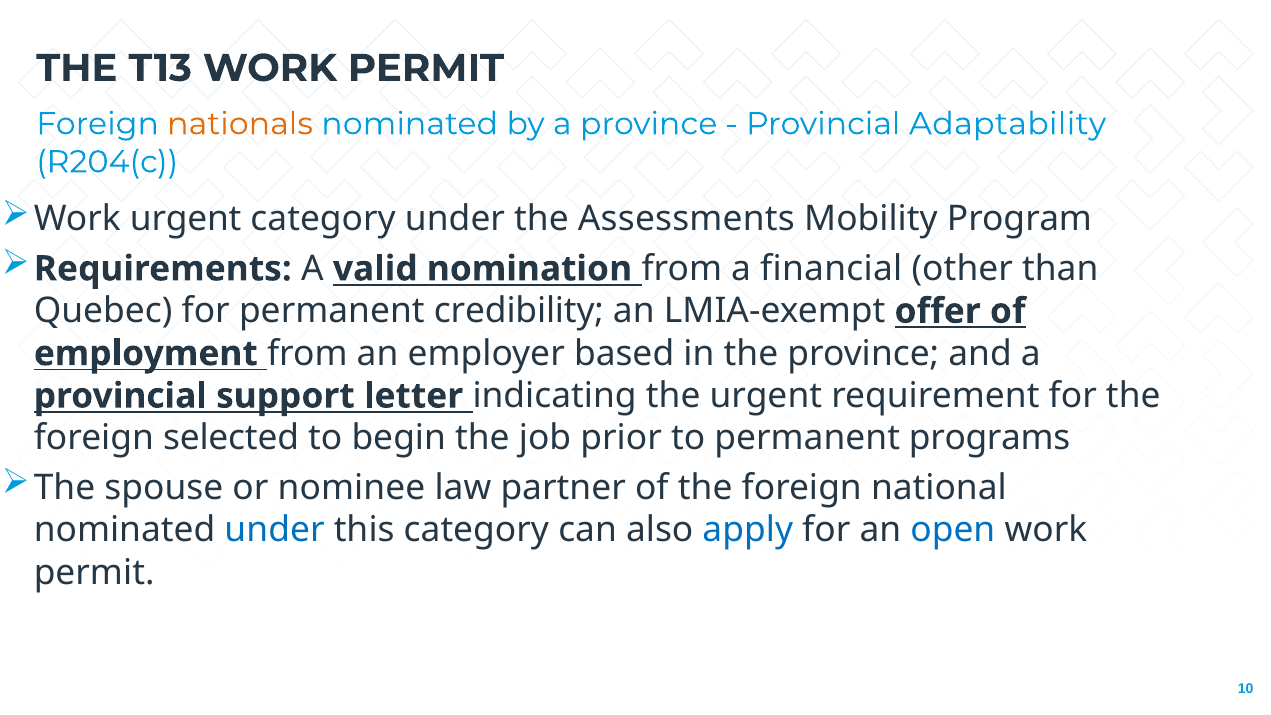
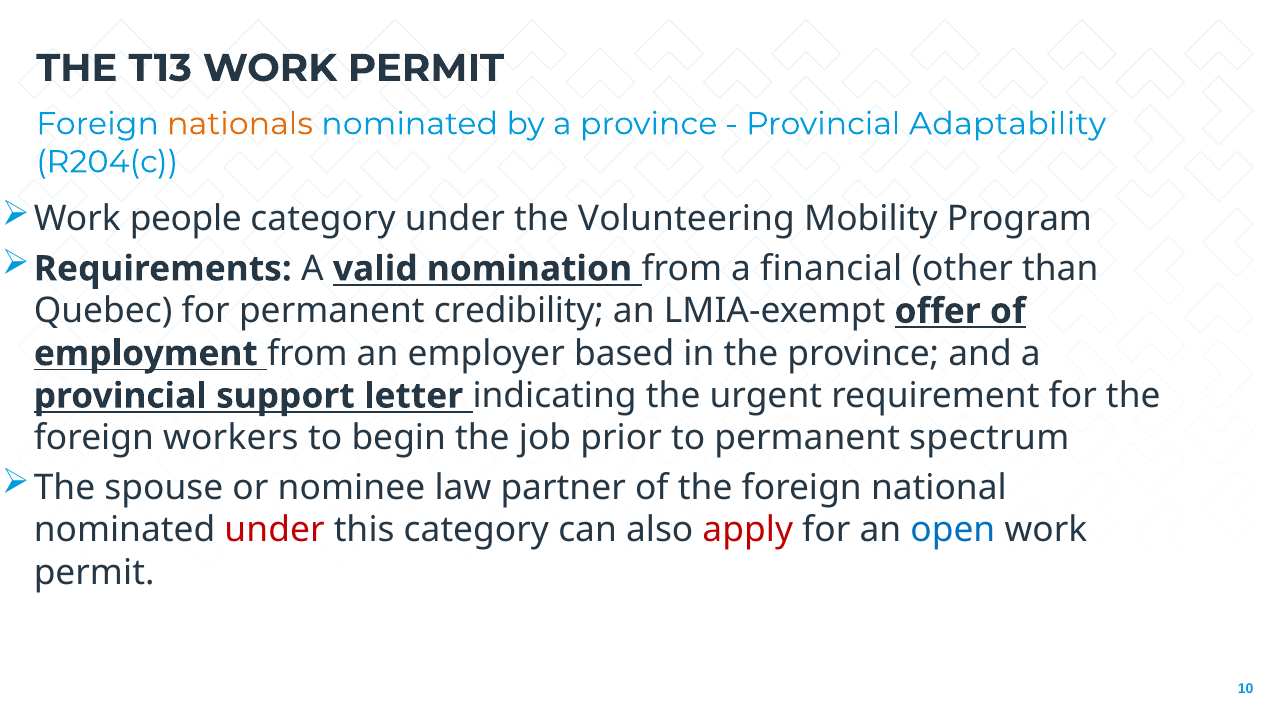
Work urgent: urgent -> people (186, 219)
Assessments: Assessments -> Volunteering (686, 219)
selected: selected -> workers (231, 438)
programs: programs -> spectrum (989, 438)
under colour: blue -> red (275, 530)
apply colour: blue -> red (748, 530)
